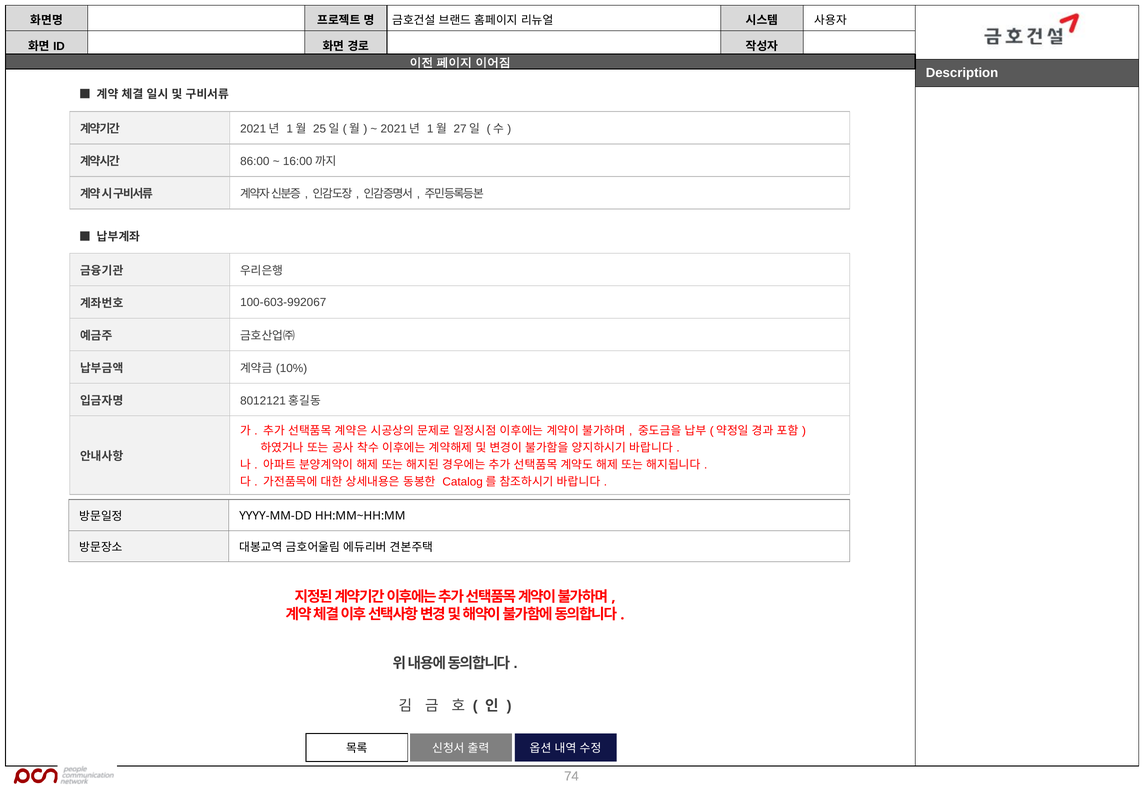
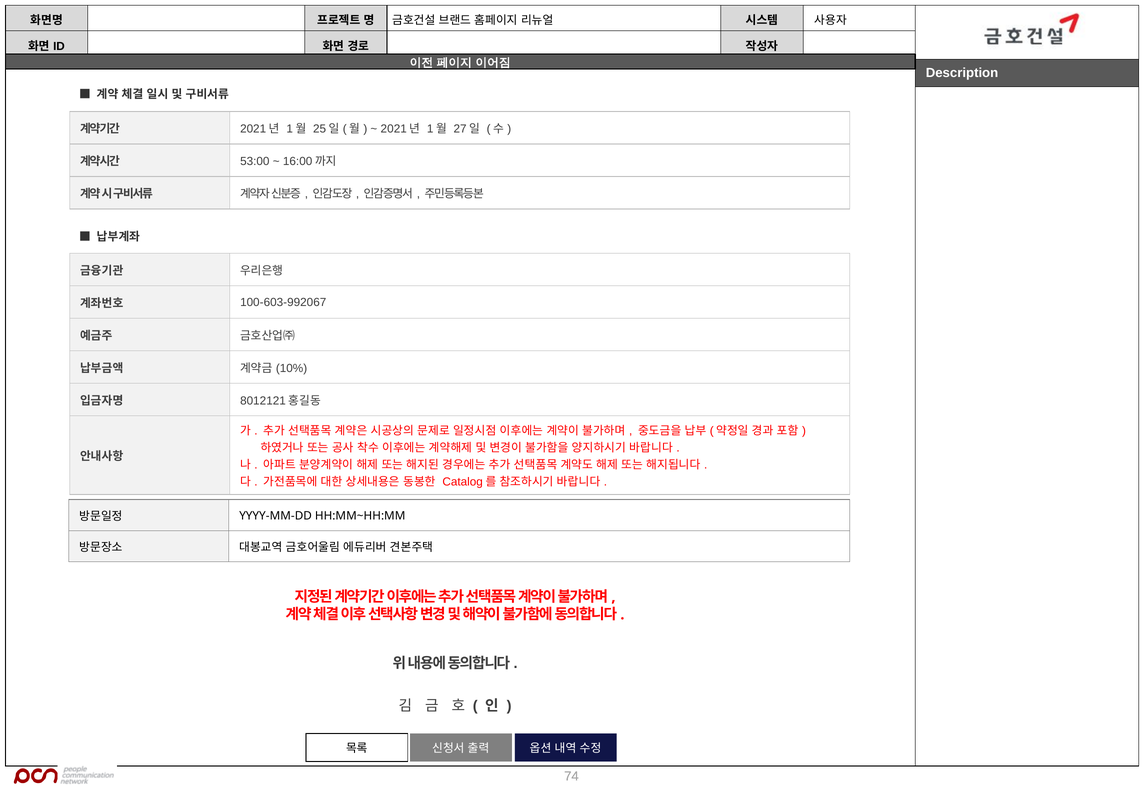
86:00: 86:00 -> 53:00 (255, 162)
